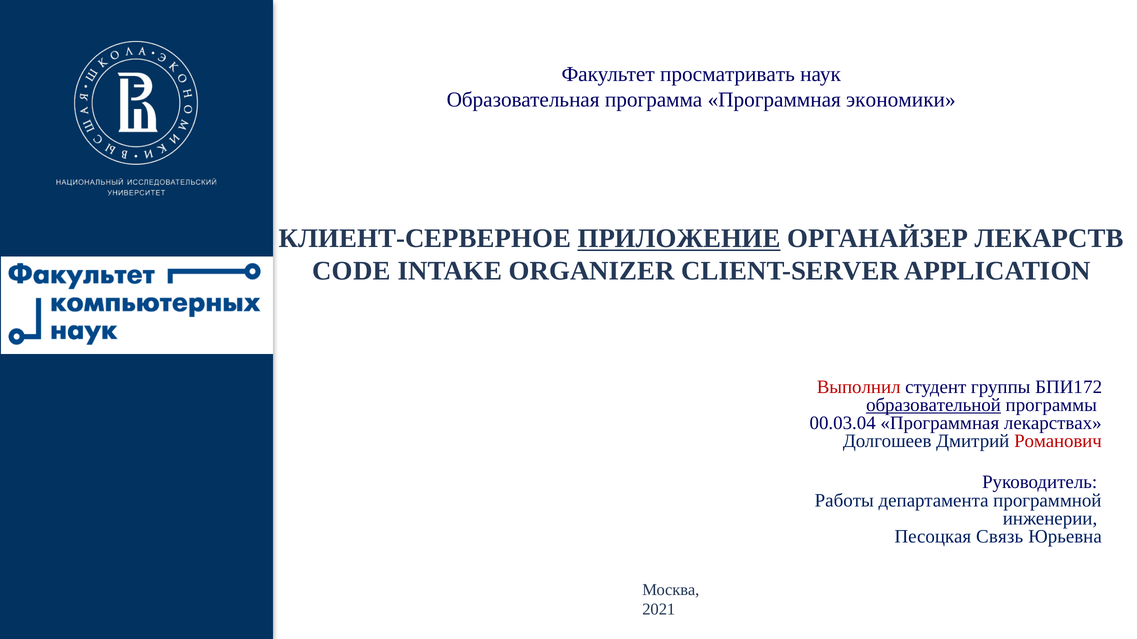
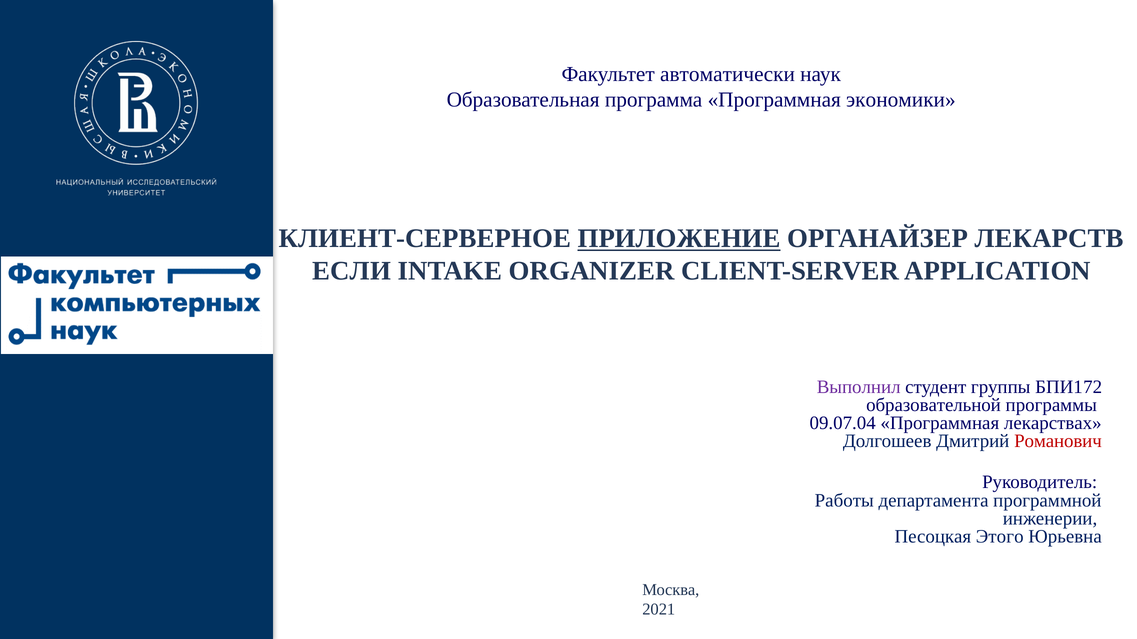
просматривать: просматривать -> автоматически (727, 74)
CODE: CODE -> ЕСЛИ (352, 271)
Выполнил colour: red -> purple (859, 387)
образовательной underline: present -> none (934, 405)
00.03.04: 00.03.04 -> 09.07.04 (843, 423)
Связь: Связь -> Этого (1000, 537)
